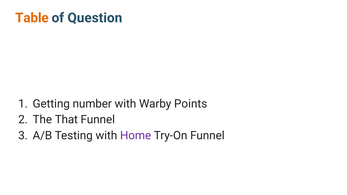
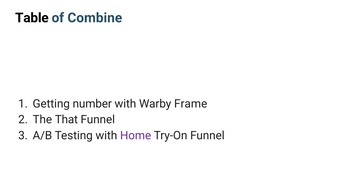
Table colour: orange -> black (32, 18)
Question: Question -> Combine (95, 18)
Points: Points -> Frame (191, 104)
